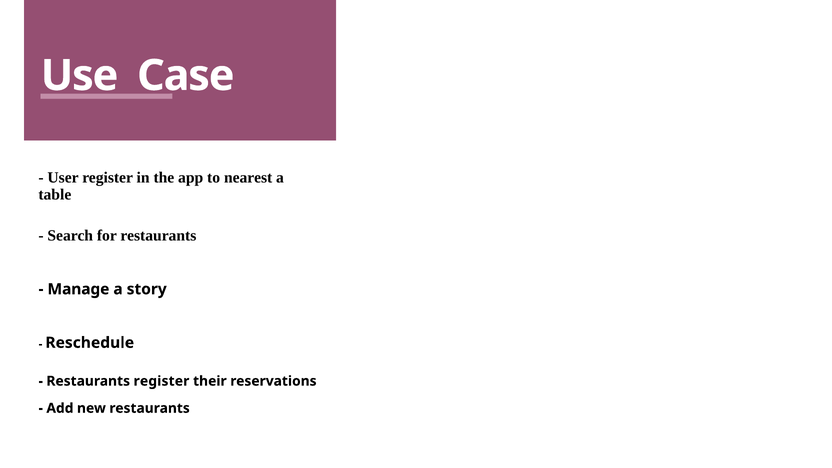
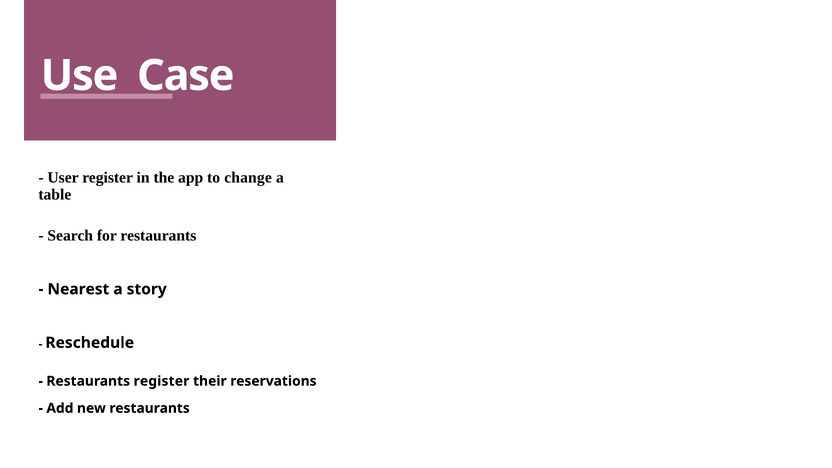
nearest: nearest -> change (248, 178)
Manage: Manage -> Nearest (78, 289)
